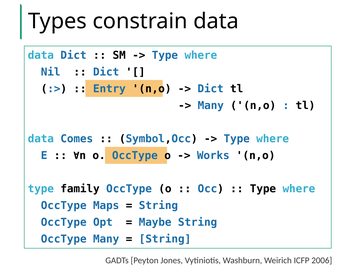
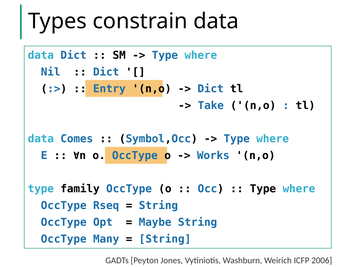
Many: Many -> Take (211, 105)
Maps: Maps -> Rseq (106, 206)
